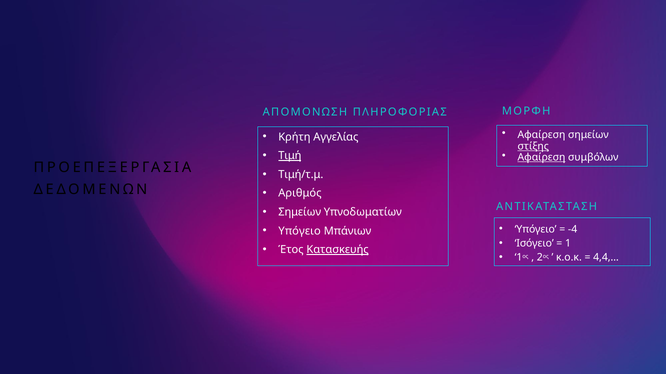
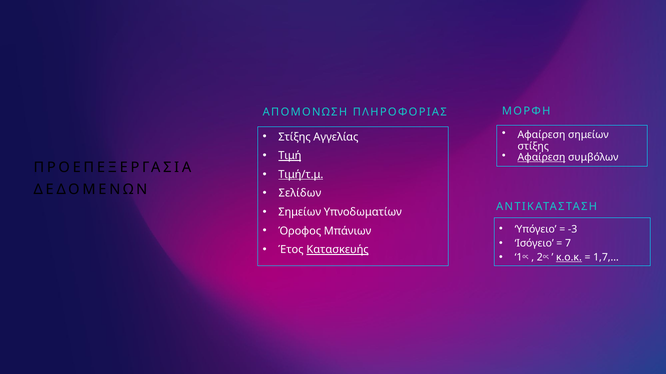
Κρήτη: Κρήτη -> Στίξης (294, 137)
στίξης underline: present -> none (533, 146)
Τιμή/τ.μ underline: none -> present (301, 175)
Αριθμός: Αριθμός -> Σελίδων (300, 194)
-4: -4 -> -3 (573, 229)
Υπόγειο: Υπόγειο -> Όροφος (300, 231)
1: 1 -> 7 (568, 244)
κ.ο.κ underline: none -> present (569, 258)
4,4,…: 4,4,… -> 1,7,… (606, 258)
